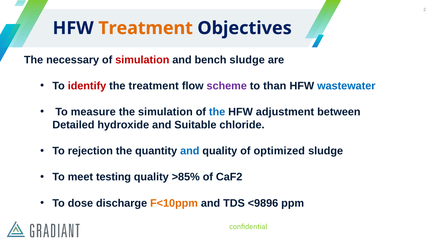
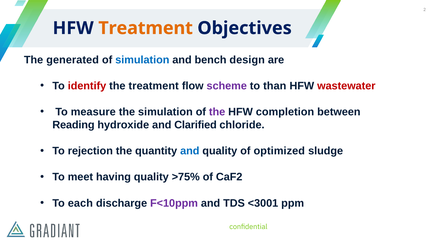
necessary: necessary -> generated (73, 60)
simulation colour: red -> blue (142, 60)
bench sludge: sludge -> design (247, 60)
wastewater colour: blue -> red (346, 86)
the colour: blue -> purple (217, 112)
adjustment: adjustment -> completion (285, 112)
Detailed: Detailed -> Reading (73, 125)
Suitable: Suitable -> Clarified (195, 125)
testing: testing -> having (113, 177)
>85%: >85% -> >75% (186, 177)
dose: dose -> each (80, 203)
F<10ppm colour: orange -> purple (174, 203)
<9896: <9896 -> <3001 (263, 203)
